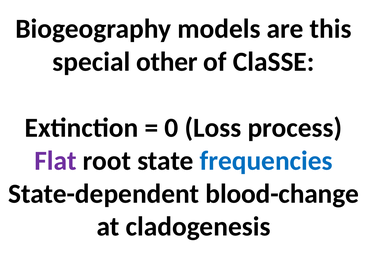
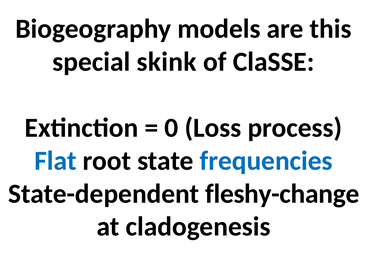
other: other -> skink (167, 62)
Flat colour: purple -> blue (55, 161)
blood-change: blood-change -> fleshy-change (282, 194)
